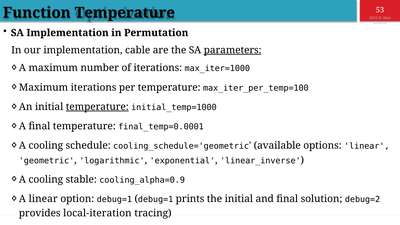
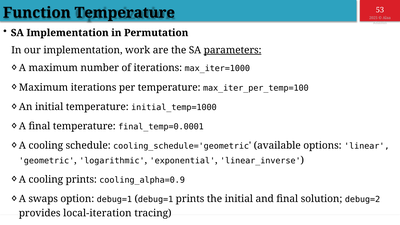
cable: cable -> work (138, 50)
temperature underline: present -> none (97, 107)
cooling stable: stable -> prints (81, 179)
A linear: linear -> swaps (43, 199)
